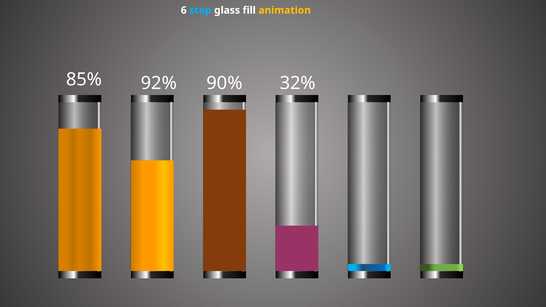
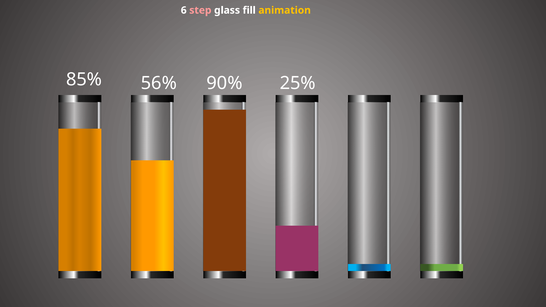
step colour: light blue -> pink (200, 10)
92%: 92% -> 56% (159, 83)
32%: 32% -> 25% (298, 83)
